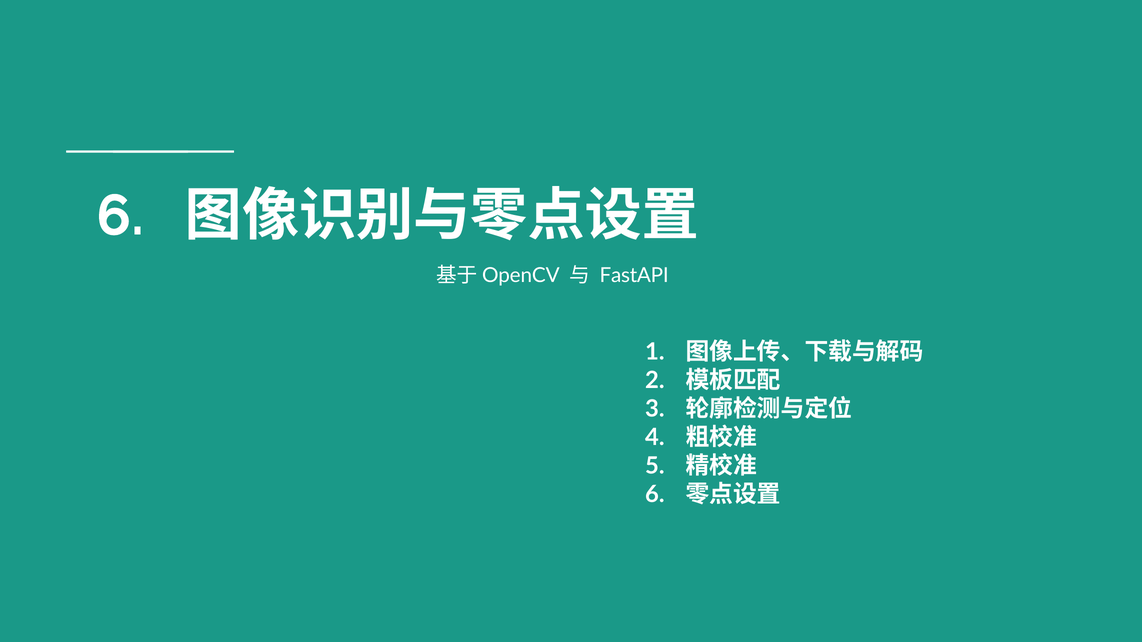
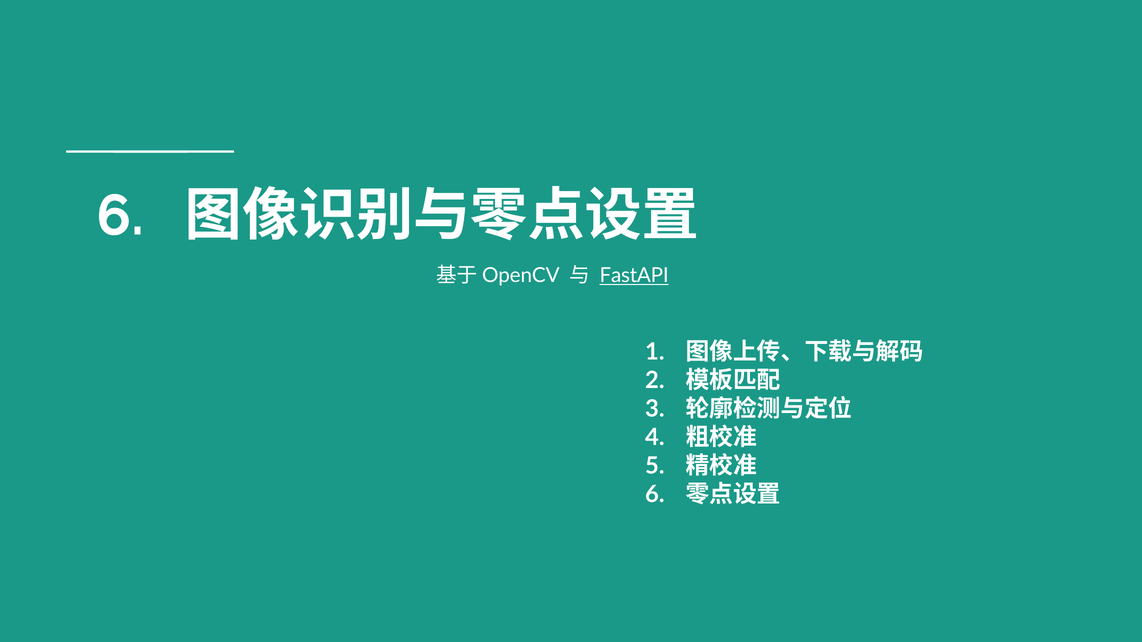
FastAPI underline: none -> present (634, 276)
